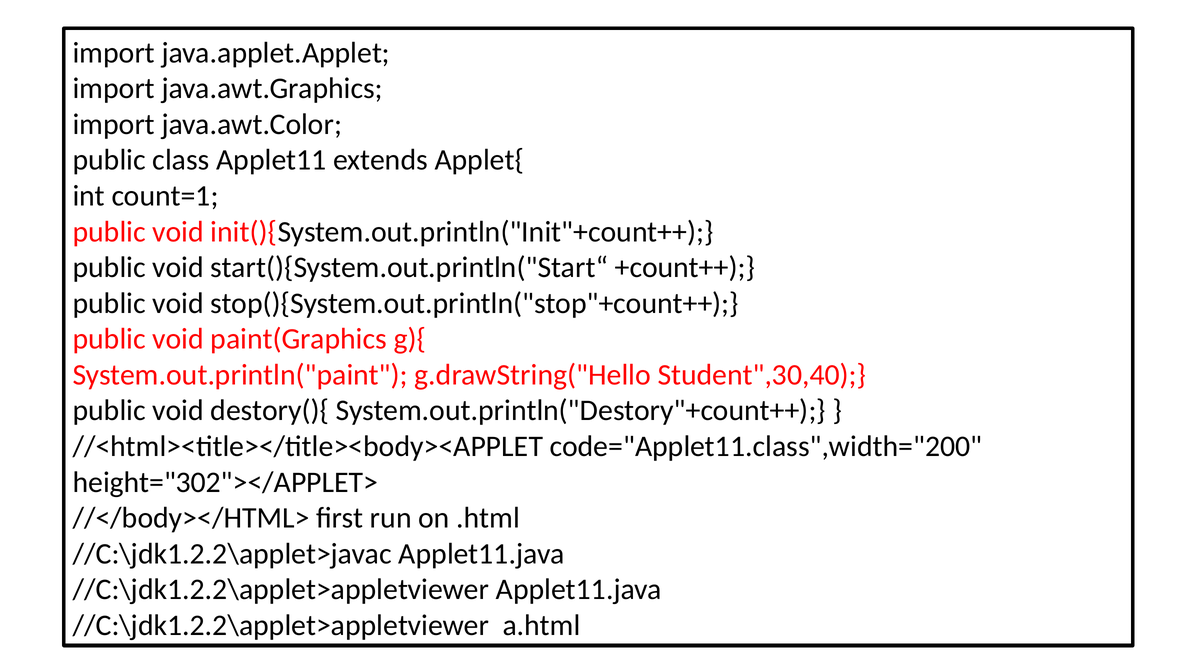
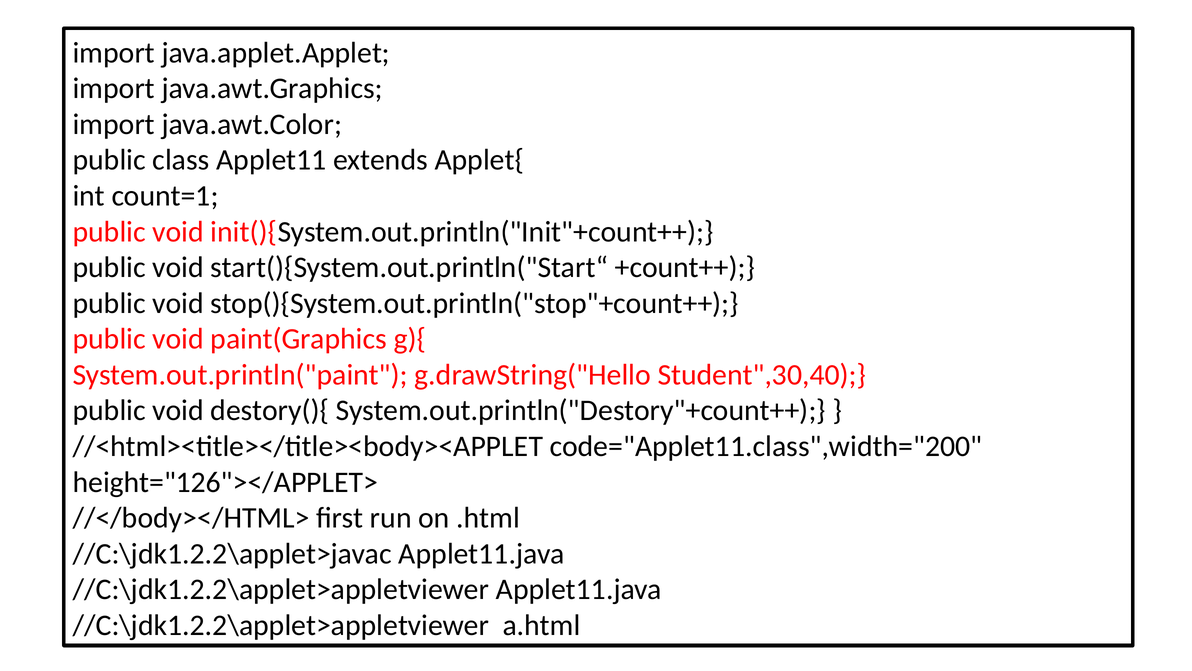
height="302"></APPLET>: height="302"></APPLET> -> height="126"></APPLET> (225, 482)
